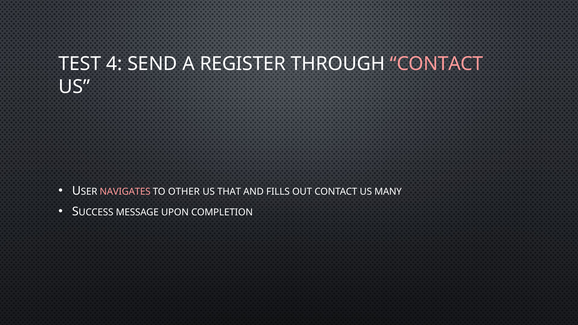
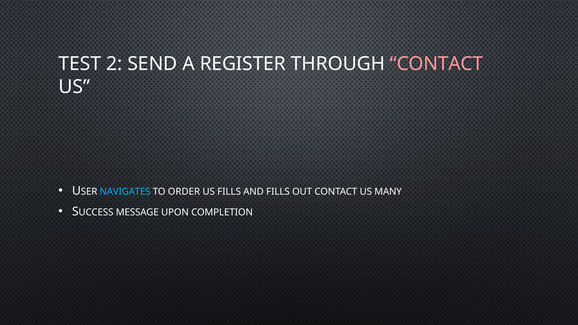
4: 4 -> 2 (114, 64)
NAVIGATES colour: pink -> light blue (125, 192)
OTHER: OTHER -> ORDER (184, 192)
US THAT: THAT -> FILLS (229, 192)
